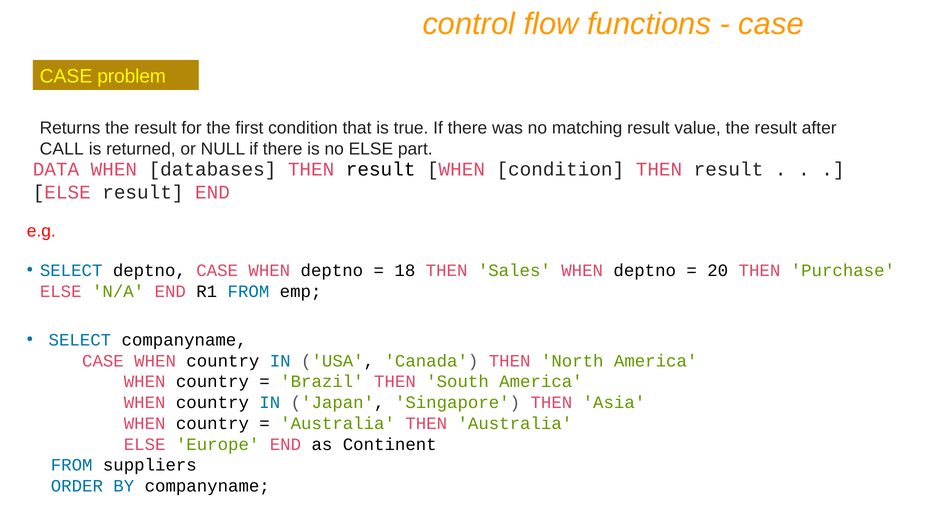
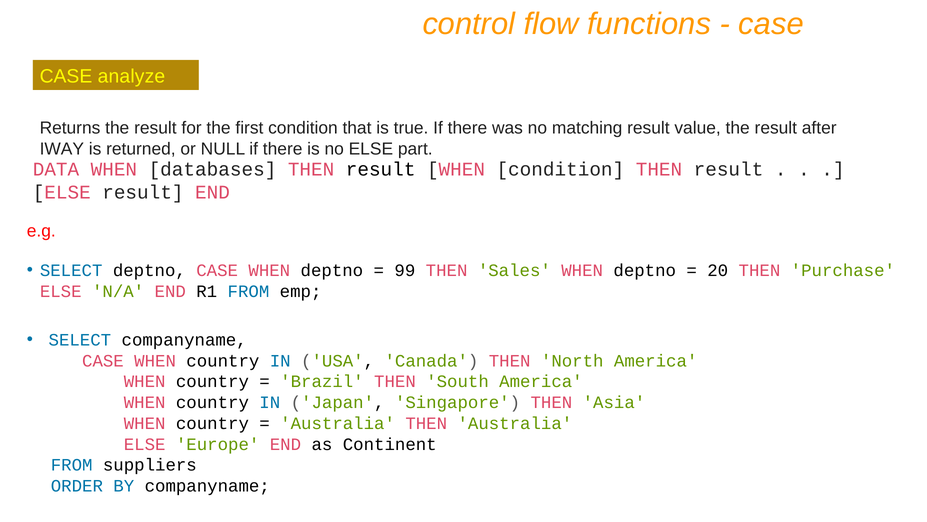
problem: problem -> analyze (131, 76)
CALL: CALL -> IWAY (62, 149)
18: 18 -> 99 (405, 270)
